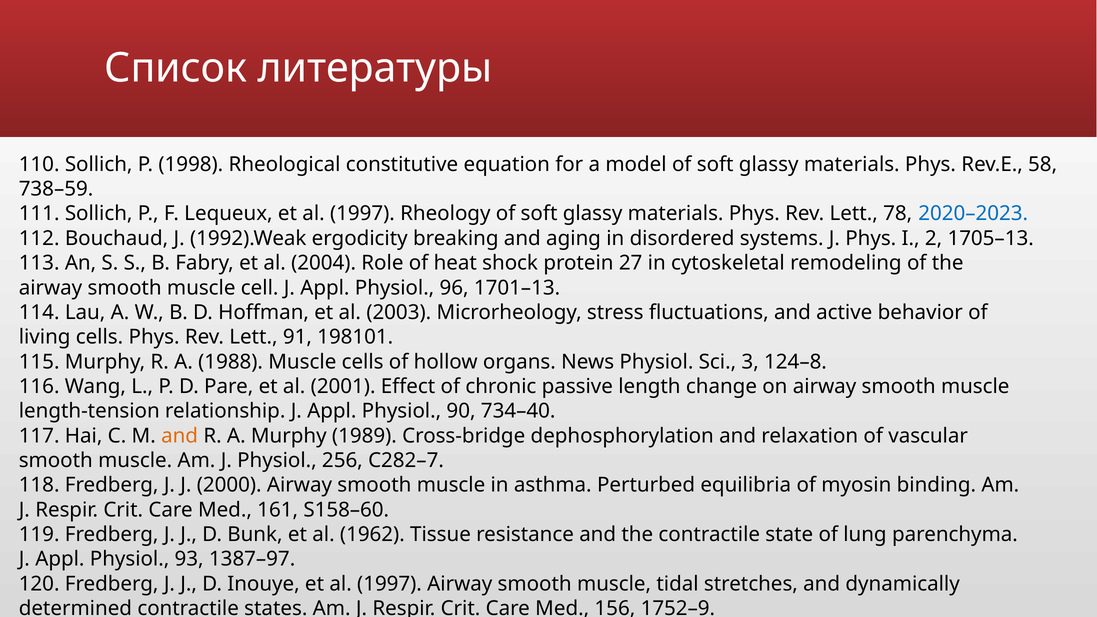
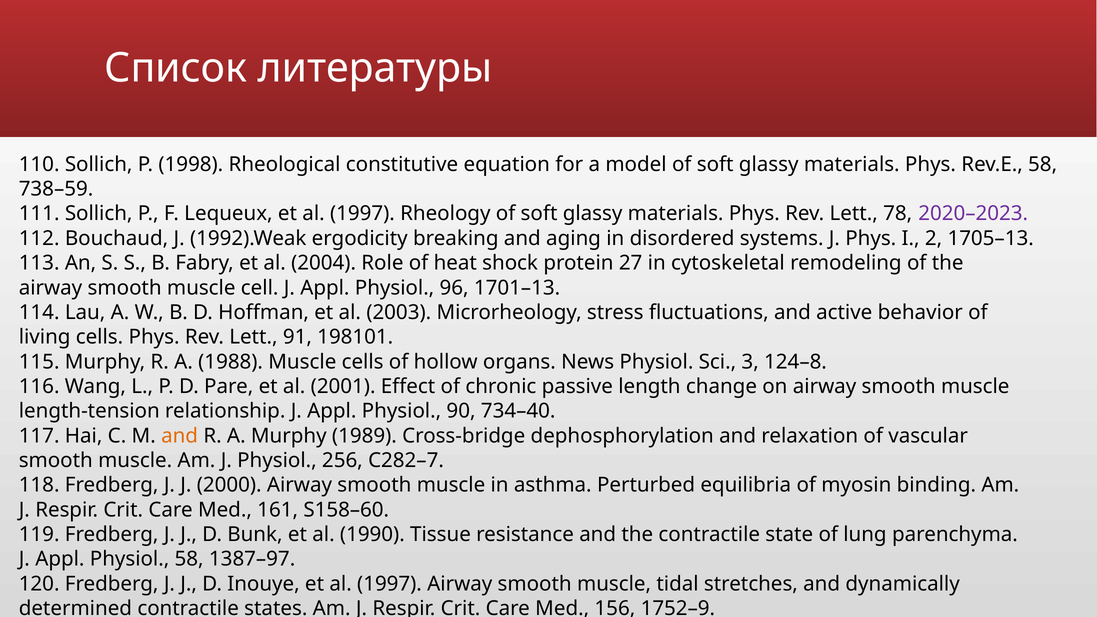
2020–2023 colour: blue -> purple (973, 214)
1962: 1962 -> 1990 (372, 535)
Physiol 93: 93 -> 58 (189, 559)
